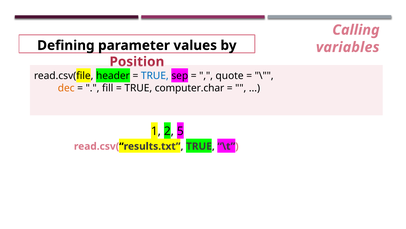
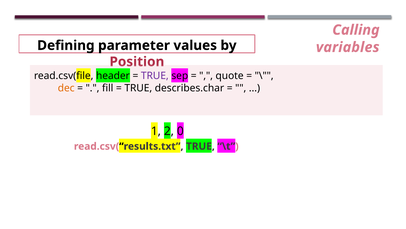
TRUE colour: blue -> purple (155, 76)
computer.char: computer.char -> describes.char (189, 88)
5: 5 -> 0 (180, 131)
